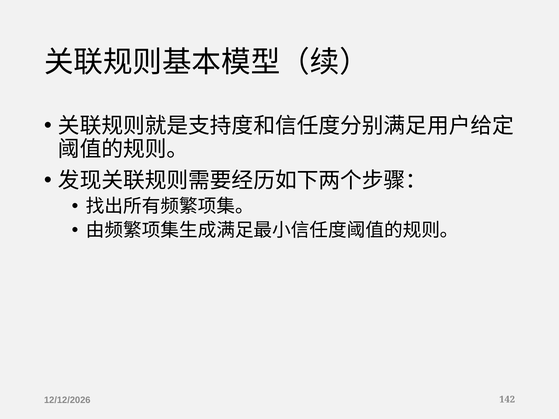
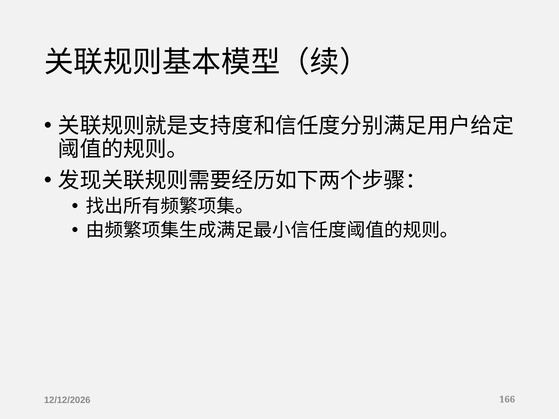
142: 142 -> 166 (507, 400)
